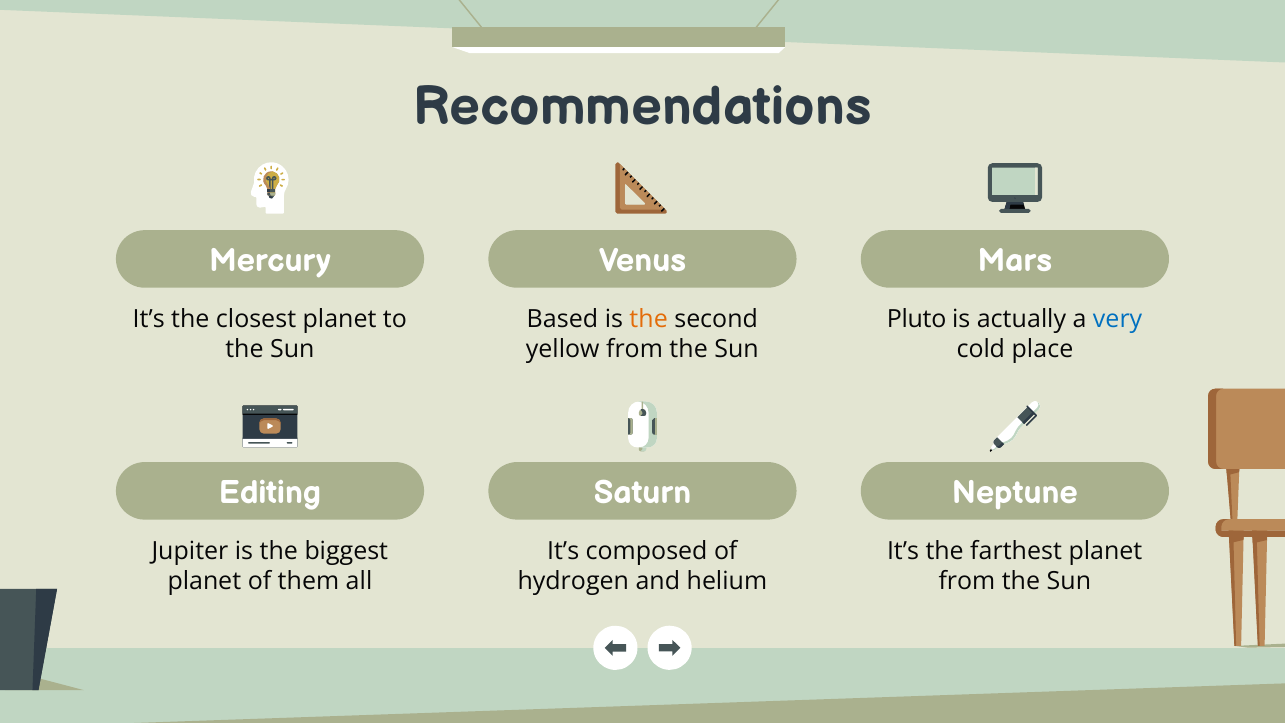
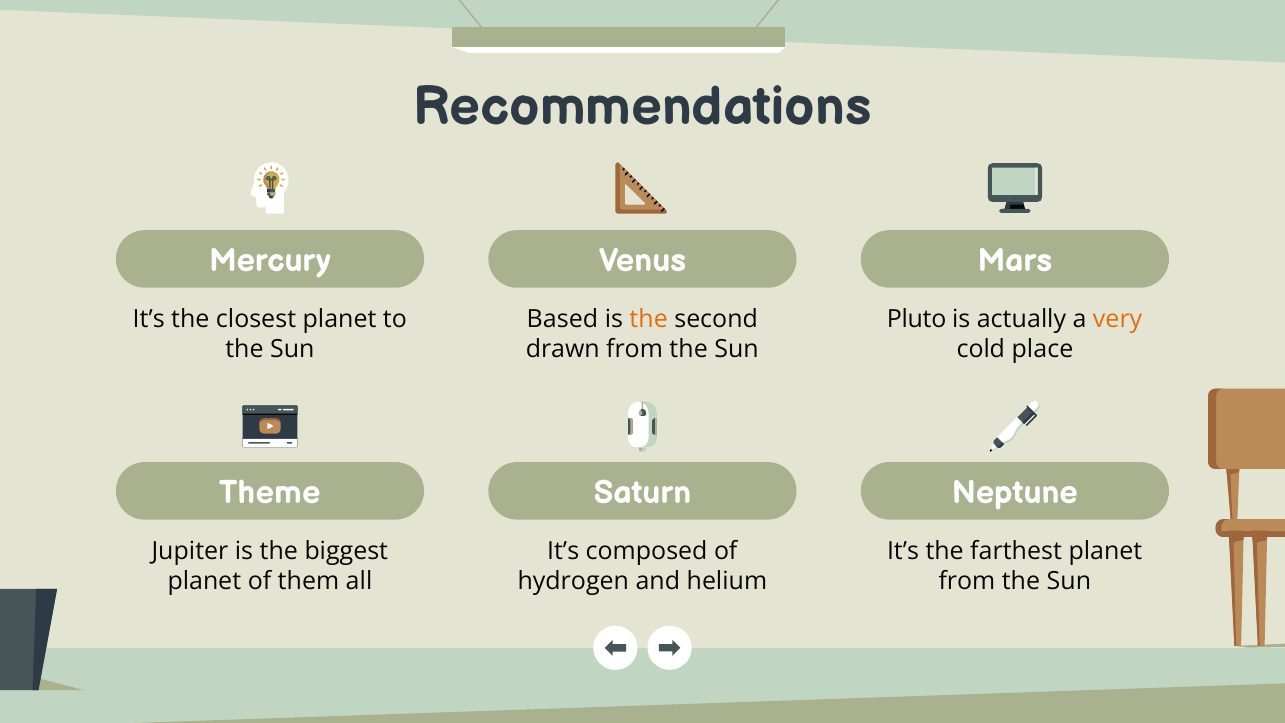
very colour: blue -> orange (1118, 319)
yellow: yellow -> drawn (563, 349)
Editing: Editing -> Theme (270, 493)
